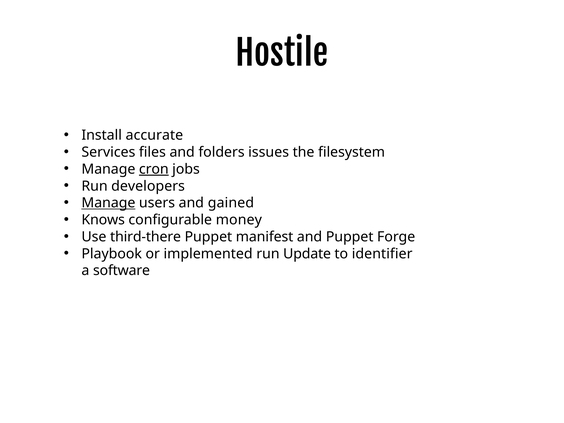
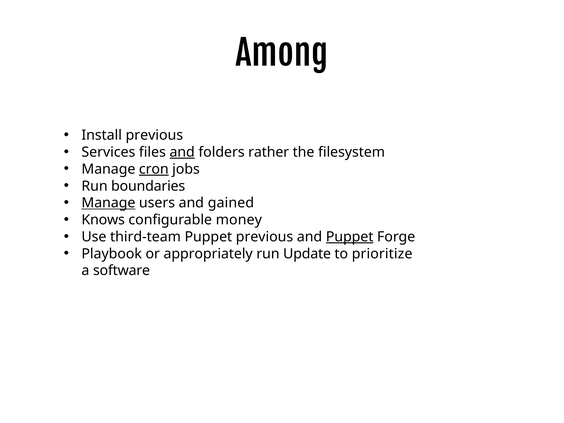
Hostile: Hostile -> Among (282, 55)
Install accurate: accurate -> previous (154, 135)
and underline: none -> present (182, 152)
issues: issues -> rather (269, 152)
developers: developers -> boundaries (148, 186)
third-there: third-there -> third-team (146, 237)
Puppet manifest: manifest -> previous (265, 237)
Puppet underline: none -> present (350, 237)
implemented: implemented -> appropriately (208, 254)
identifier: identifier -> prioritize (382, 254)
